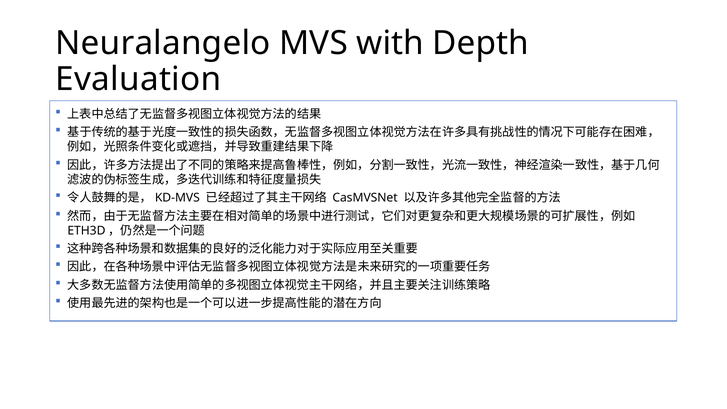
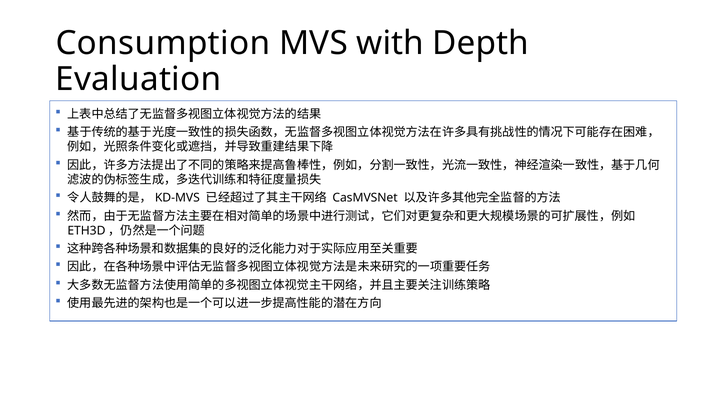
Neuralangelo: Neuralangelo -> Consumption (163, 43)
